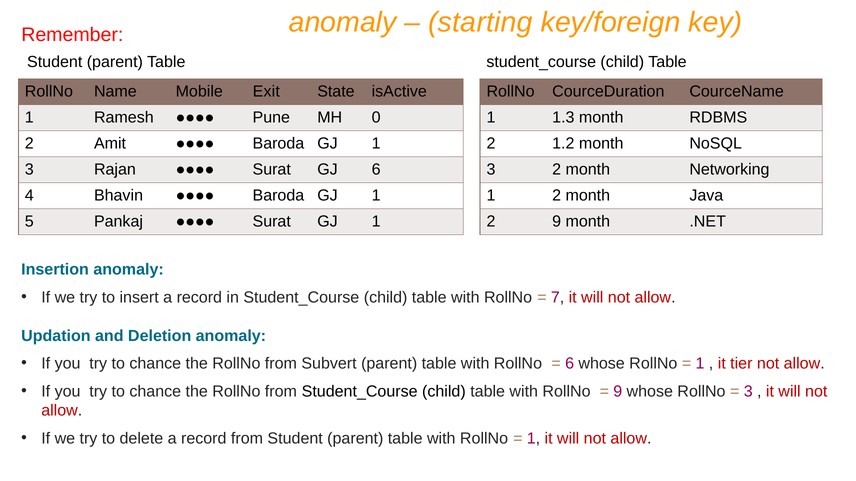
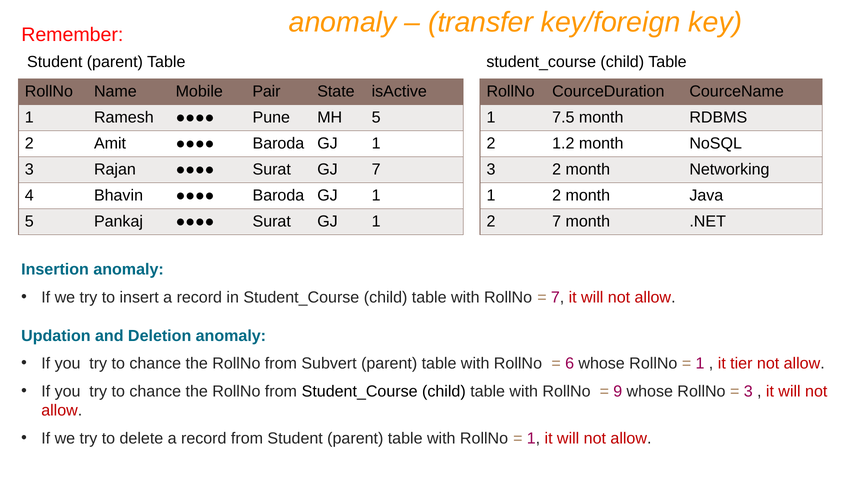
starting: starting -> transfer (481, 22)
Exit: Exit -> Pair (266, 91)
MH 0: 0 -> 5 (376, 117)
1.3: 1.3 -> 7.5 (563, 117)
GJ 6: 6 -> 7 (376, 169)
2 9: 9 -> 7 (557, 221)
